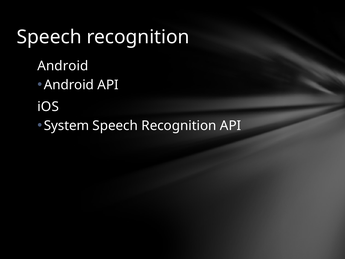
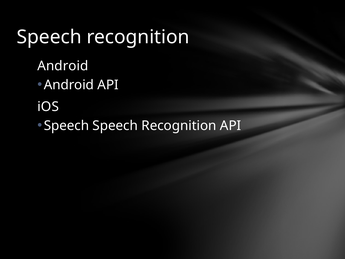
System: System -> Speech (66, 126)
